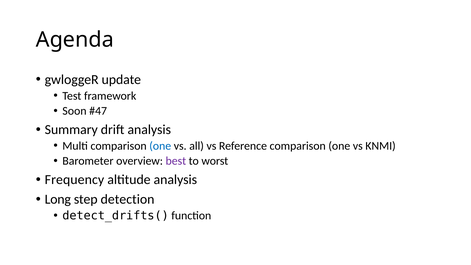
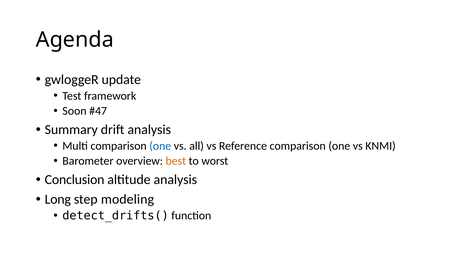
best colour: purple -> orange (176, 161)
Frequency: Frequency -> Conclusion (75, 180)
detection: detection -> modeling (128, 199)
